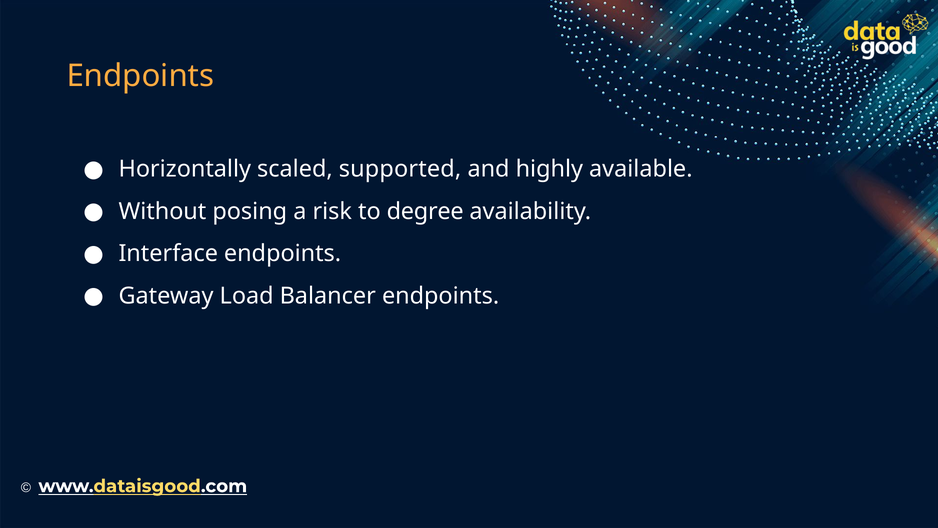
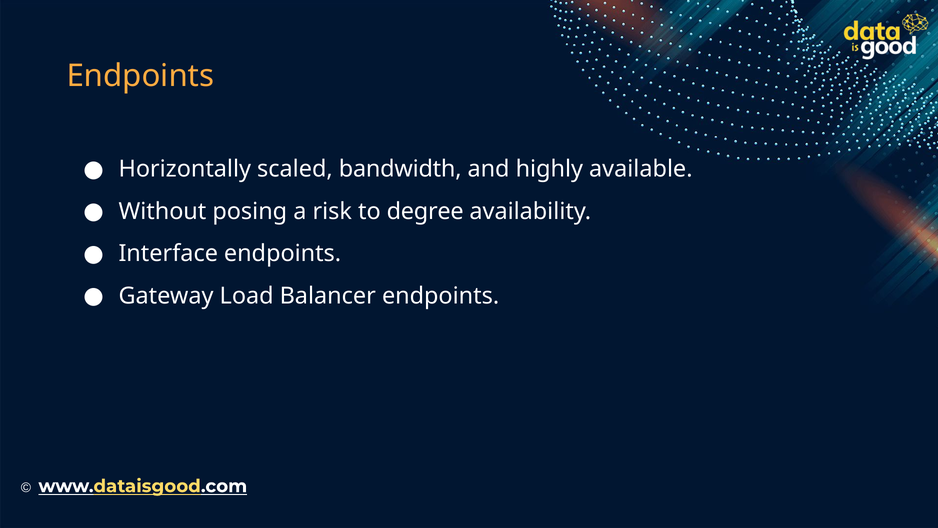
supported: supported -> bandwidth (400, 169)
